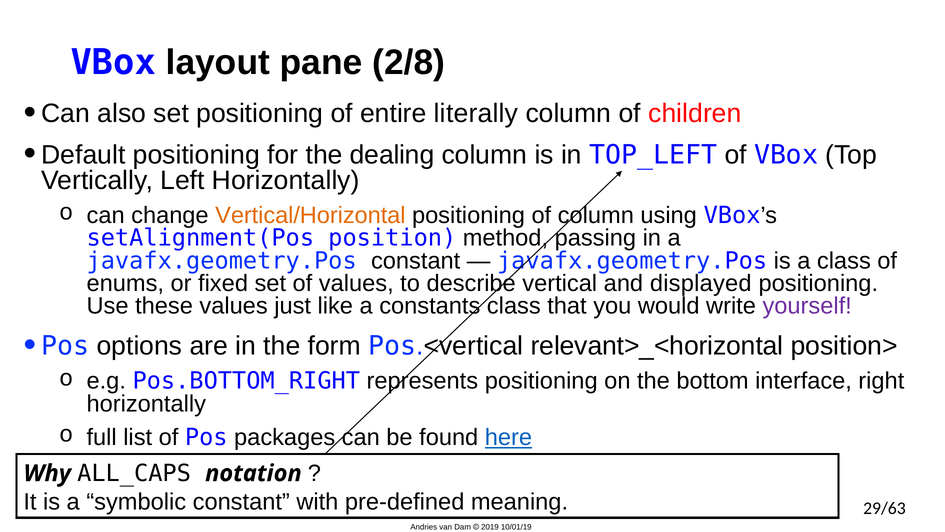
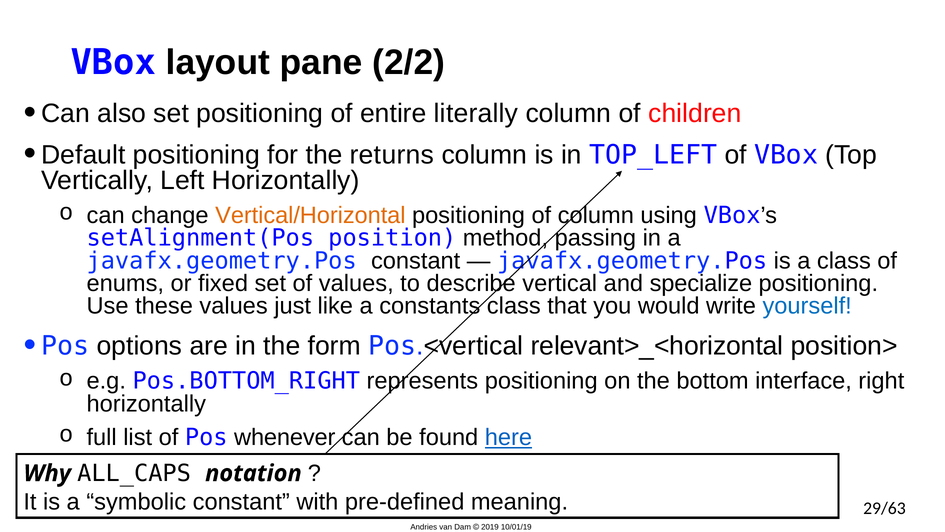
2/8: 2/8 -> 2/2 (409, 62)
dealing: dealing -> returns (392, 155)
displayed: displayed -> specialize (701, 283)
yourself colour: purple -> blue (807, 306)
packages: packages -> whenever (285, 437)
